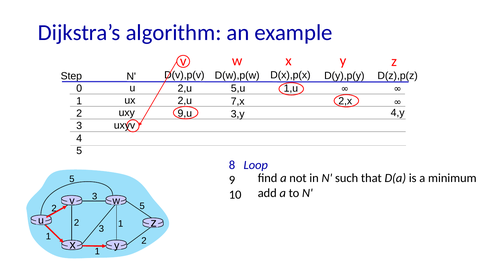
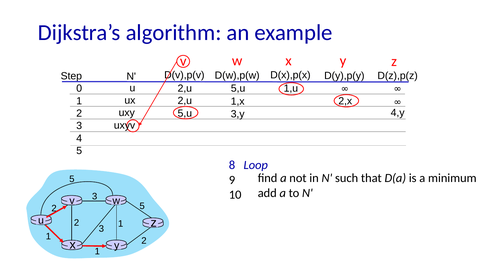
7,x: 7,x -> 1,x (238, 101)
9,u: 9,u -> 5,u (185, 113)
